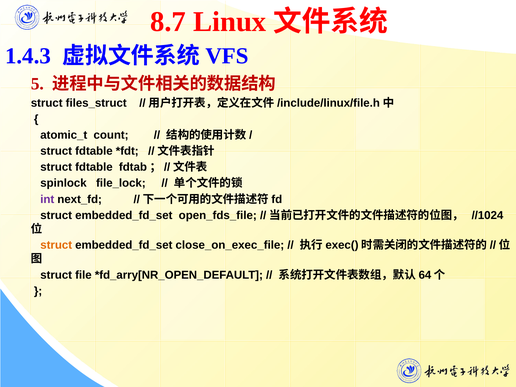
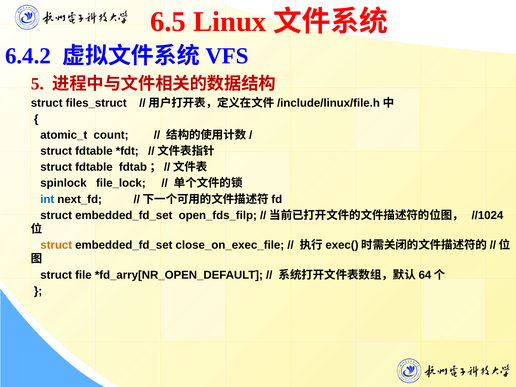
8.7: 8.7 -> 6.5 (168, 22)
1.4.3: 1.4.3 -> 6.4.2 (28, 56)
int colour: purple -> blue (47, 199)
open_fds_file: open_fds_file -> open_fds_filp (218, 215)
